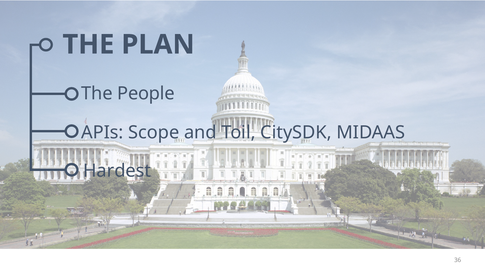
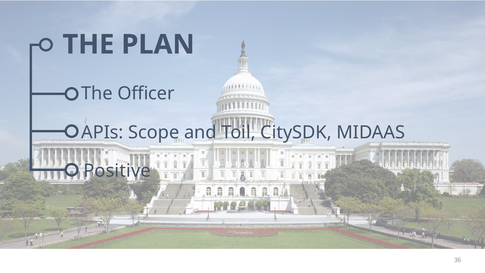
People: People -> Officer (146, 93)
Hardest: Hardest -> Positive (117, 171)
